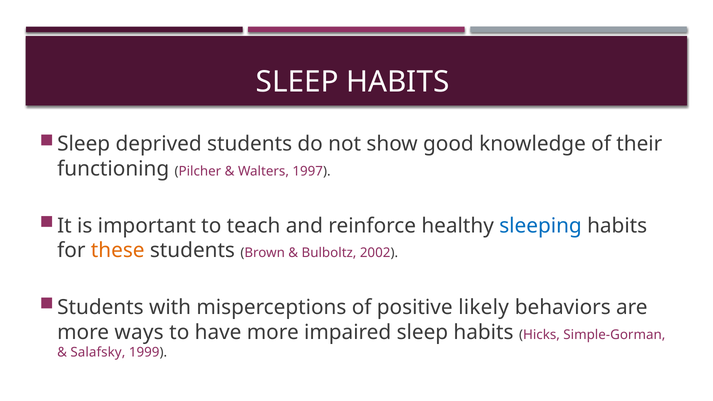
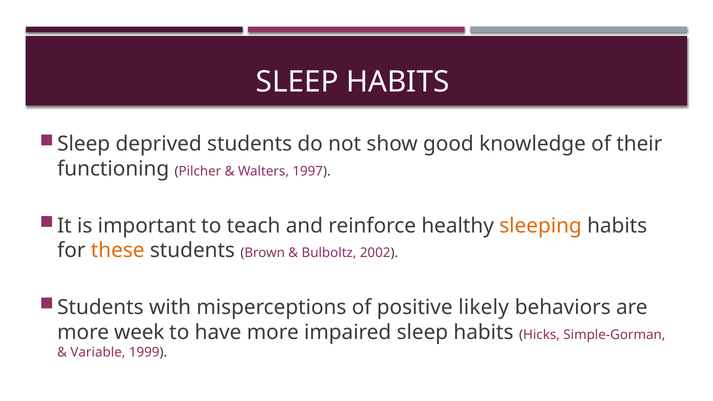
sleeping colour: blue -> orange (541, 226)
ways: ways -> week (139, 332)
Salafsky: Salafsky -> Variable (98, 352)
